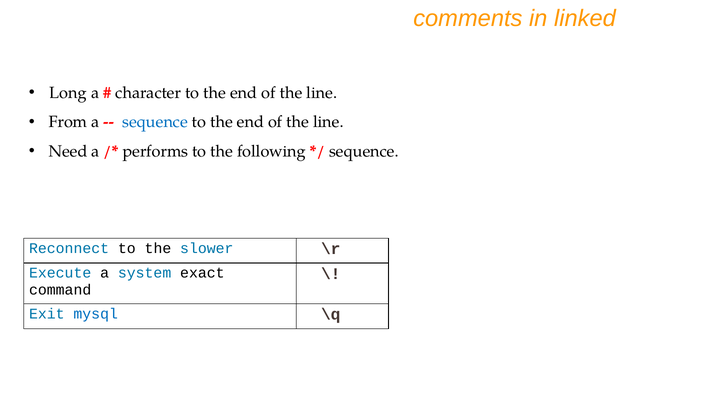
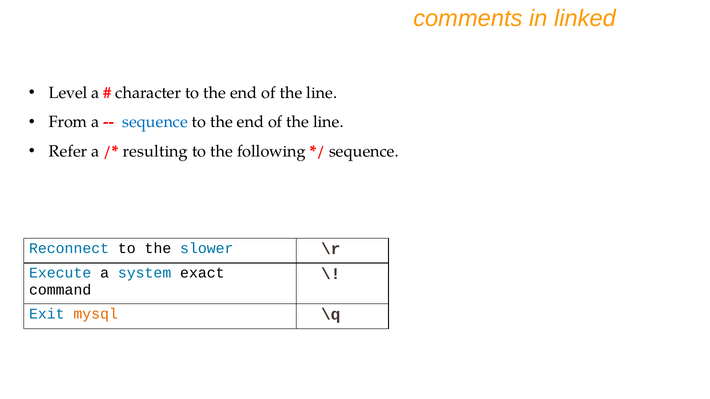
Long: Long -> Level (68, 93)
Need: Need -> Refer (68, 151)
performs: performs -> resulting (155, 151)
mysql colour: blue -> orange (96, 314)
